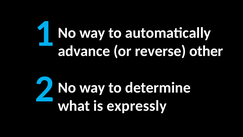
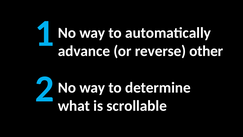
expressly: expressly -> scrollable (137, 106)
